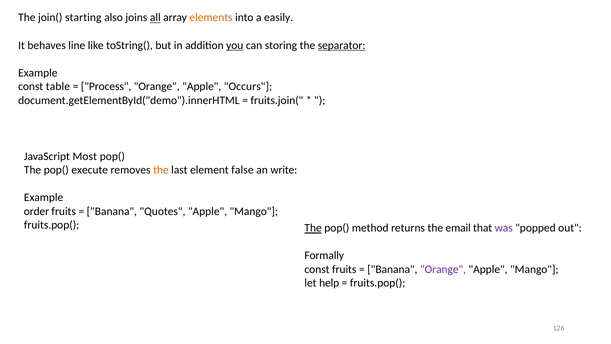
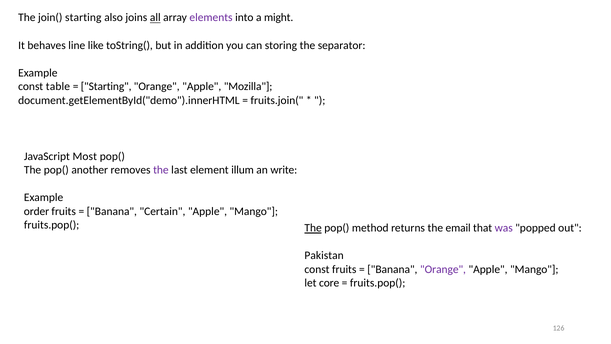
elements colour: orange -> purple (211, 18)
easily: easily -> might (279, 18)
you underline: present -> none (235, 45)
separator underline: present -> none (342, 45)
Process: Process -> Starting (106, 86)
Occurs: Occurs -> Mozilla (248, 86)
execute: execute -> another (90, 170)
the colour: orange -> purple (161, 170)
false: false -> illum (243, 170)
Quotes: Quotes -> Certain (162, 211)
Formally: Formally -> Pakistan (324, 255)
help: help -> core (329, 283)
